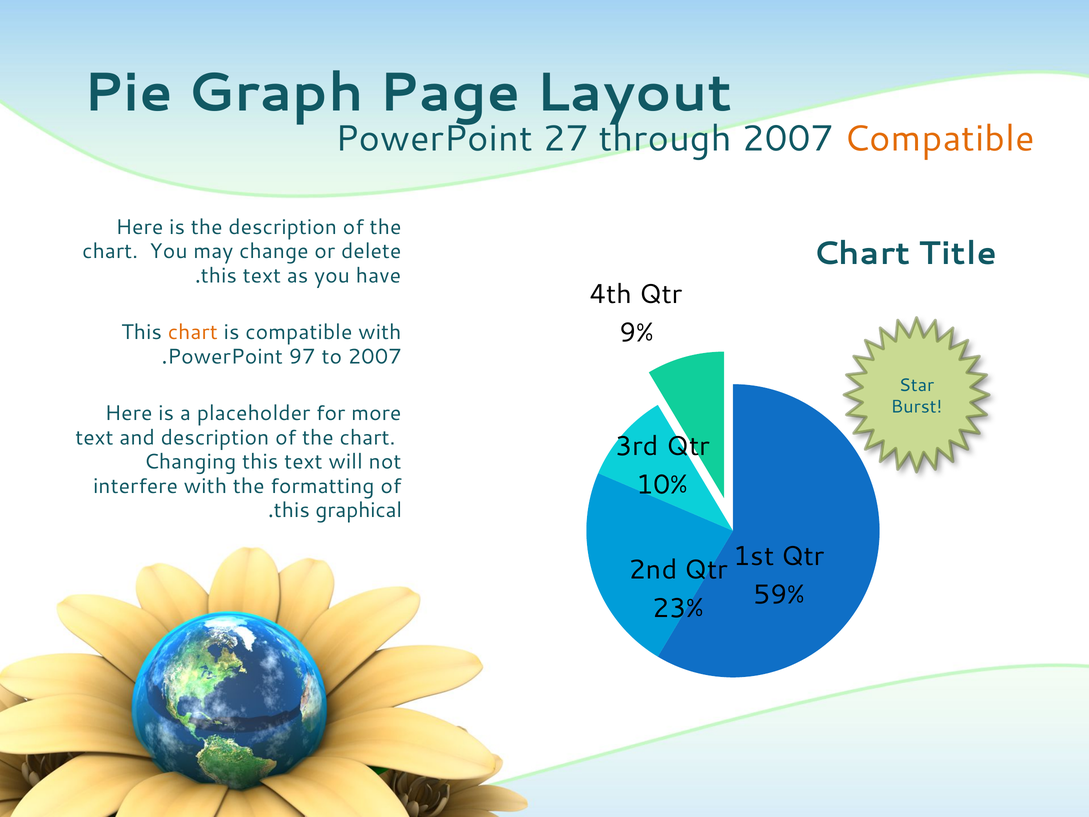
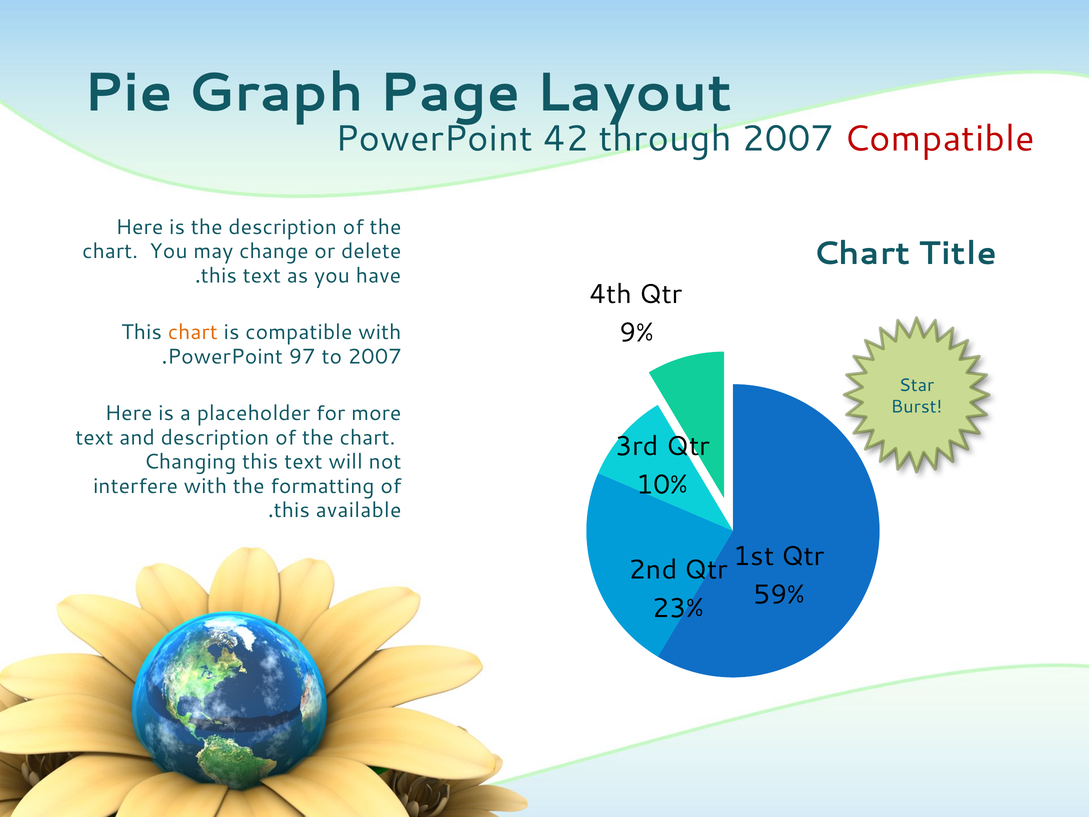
27: 27 -> 42 (566, 139)
Compatible colour: orange -> red (939, 139)
graphical: graphical -> available (359, 510)
